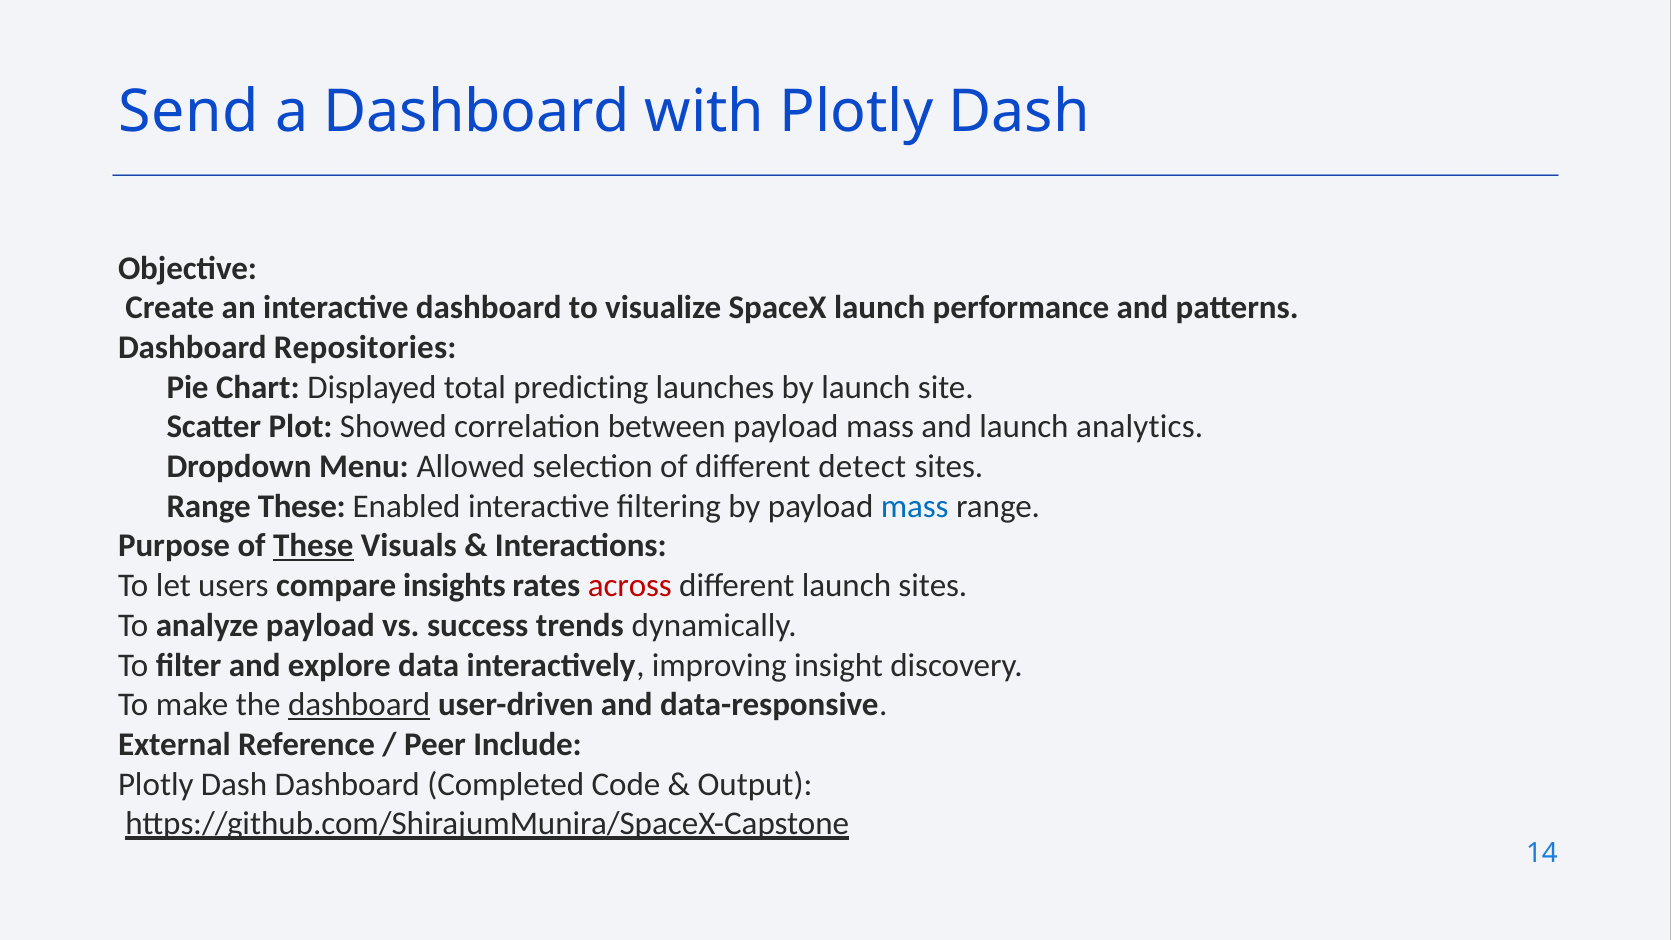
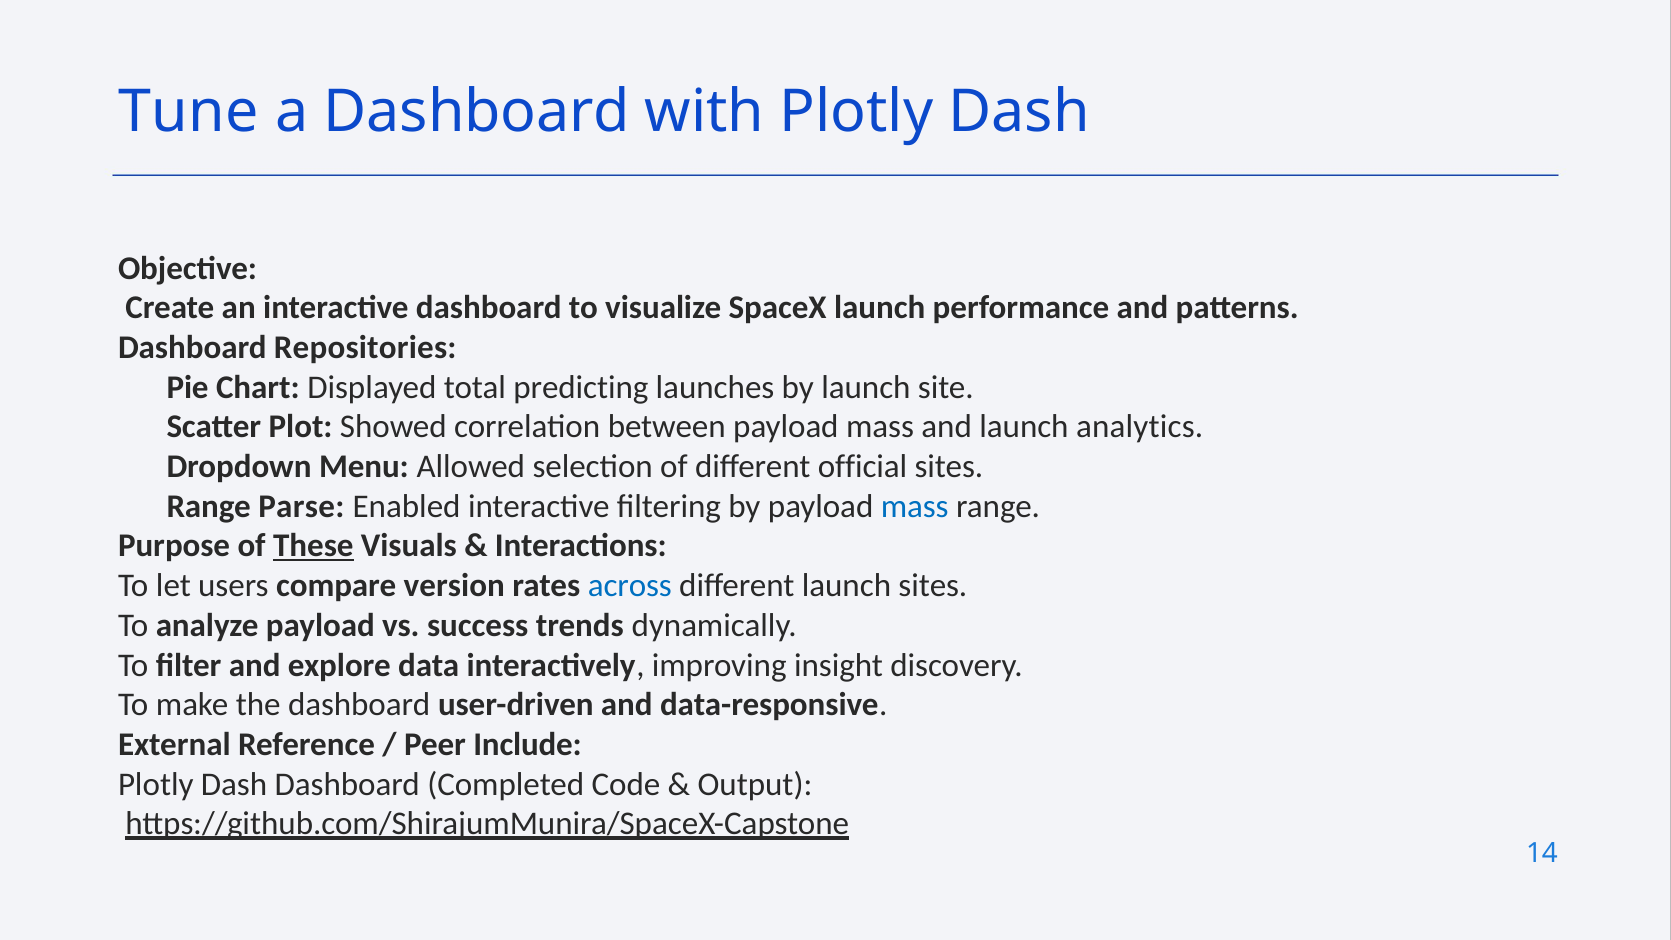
Send: Send -> Tune (189, 112)
detect: detect -> official (862, 467)
These: These -> Parse (301, 506)
insights: insights -> version (454, 586)
across colour: red -> blue (630, 586)
dashboard underline: present -> none (359, 705)
